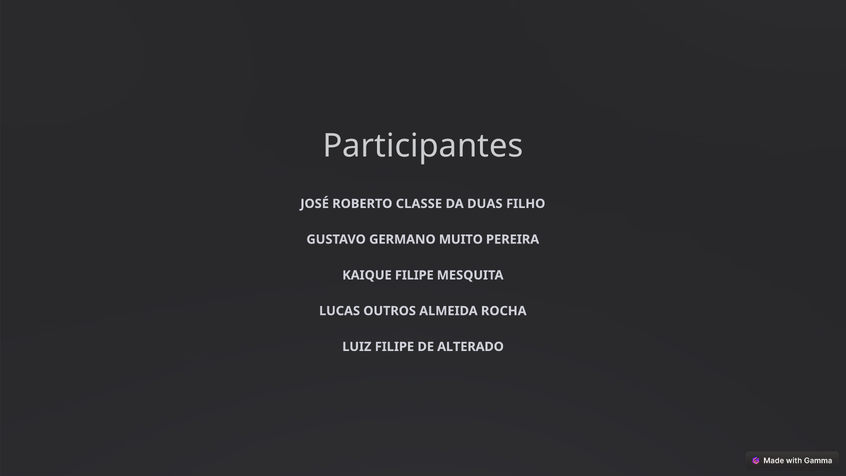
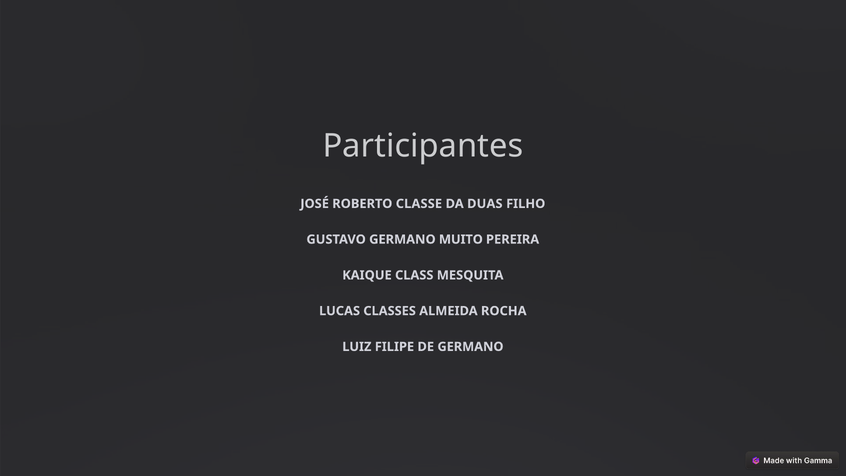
KAIQUE FILIPE: FILIPE -> CLASS (414, 275)
OUTROS: OUTROS -> CLASSES (390, 311)
DE ALTERADO: ALTERADO -> GERMANO (470, 347)
